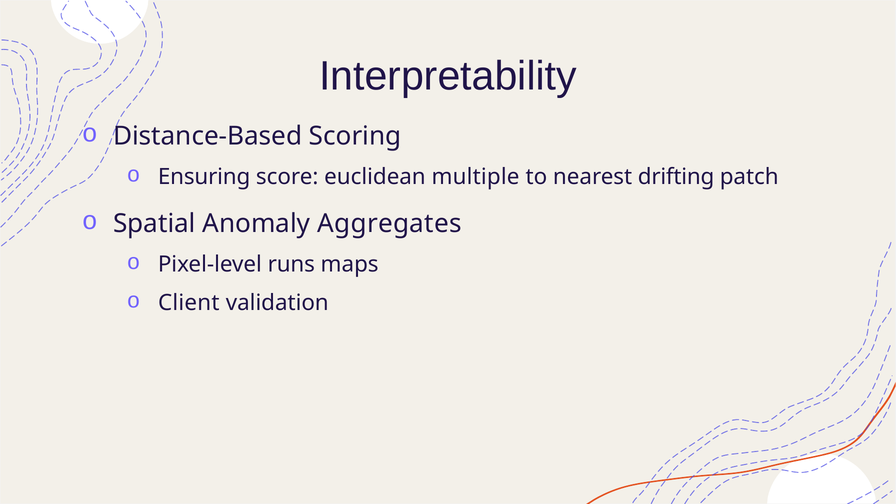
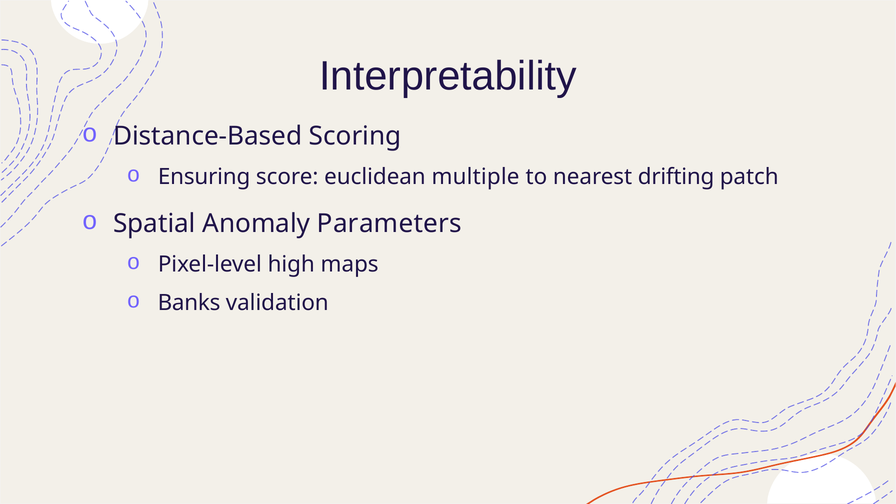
Aggregates: Aggregates -> Parameters (389, 224)
runs: runs -> high (291, 264)
Client: Client -> Banks (189, 303)
